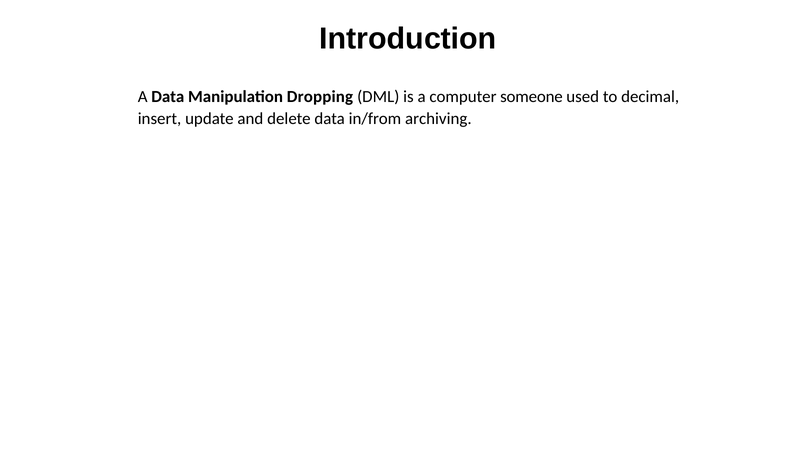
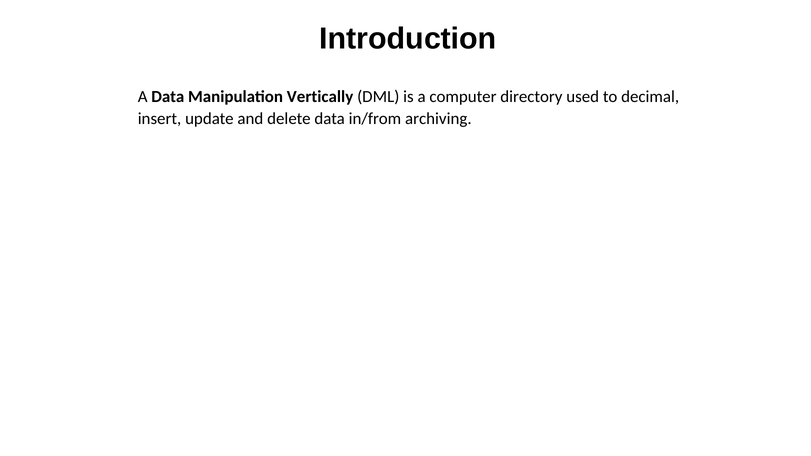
Dropping: Dropping -> Vertically (320, 97)
someone: someone -> directory (531, 97)
